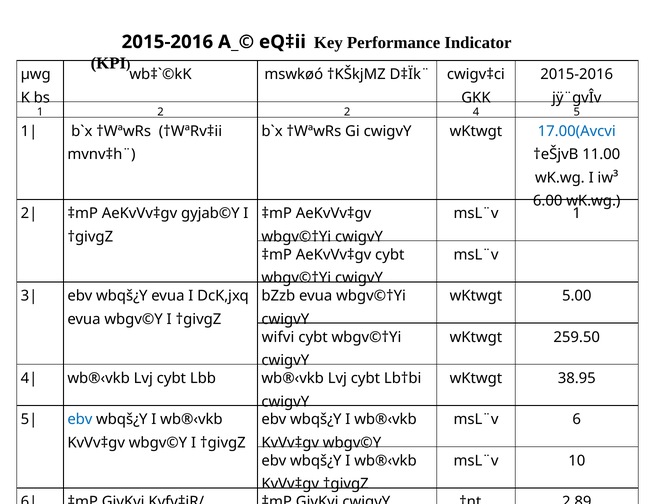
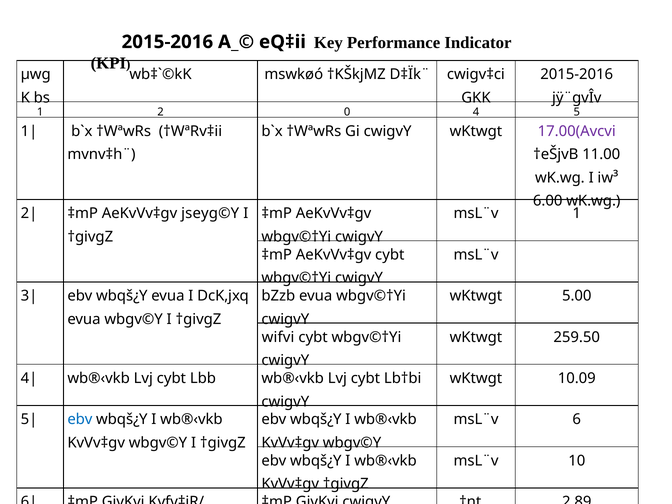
2 2: 2 -> 0 (347, 112)
17.00(Avcvi colour: blue -> purple (577, 131)
gyjab©Y: gyjab©Y -> jseyg©Y (210, 214)
38.95: 38.95 -> 10.09 (577, 378)
